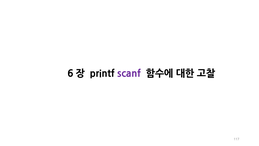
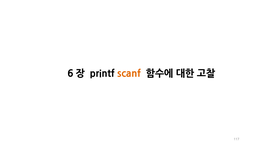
scanf colour: purple -> orange (129, 73)
